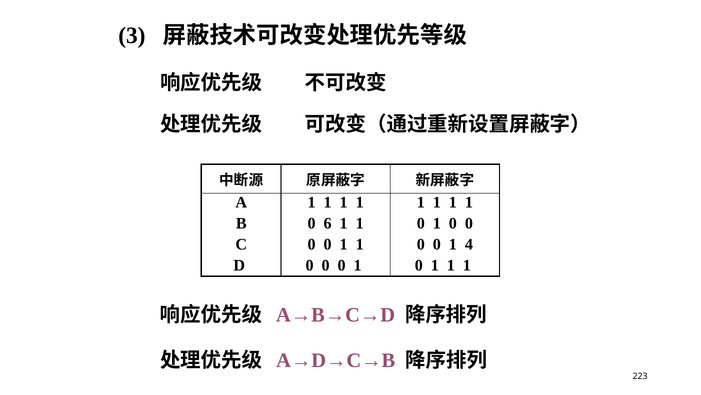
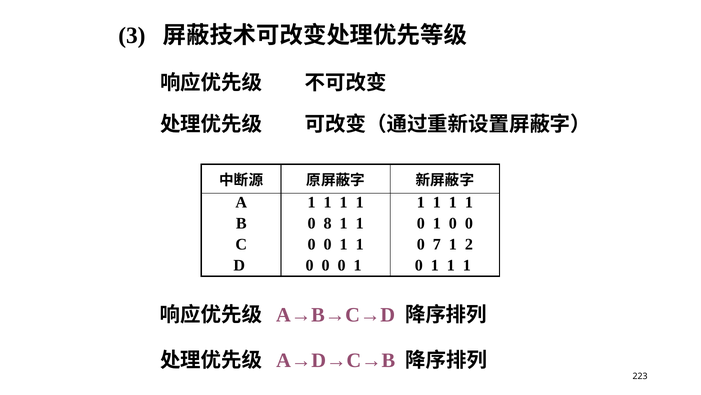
6: 6 -> 8 (328, 223)
0: 0 -> 7 (437, 244)
4: 4 -> 2 (469, 244)
